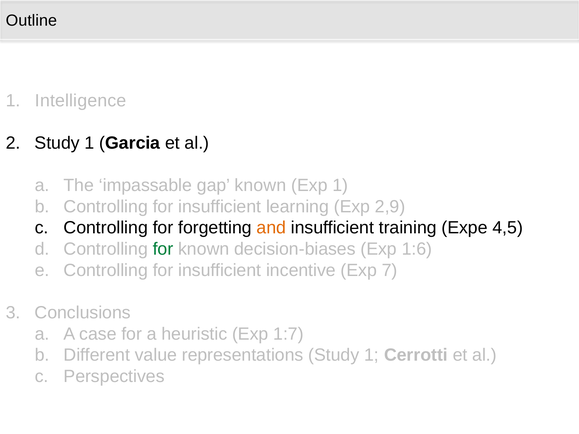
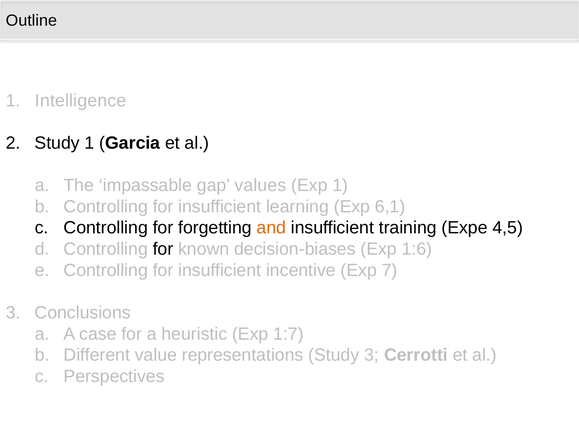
gap known: known -> values (260, 186)
2,9: 2,9 -> 6,1 (390, 207)
for colour: green -> black (163, 249)
representations Study 1: 1 -> 3 (372, 355)
